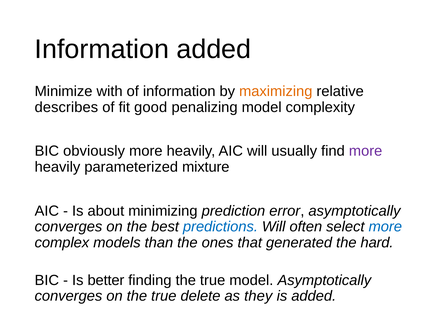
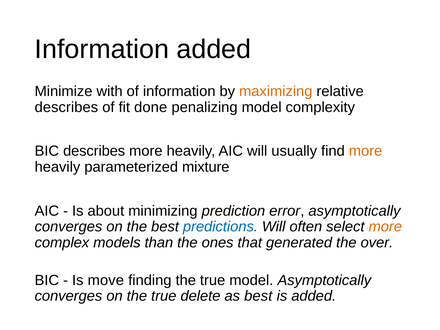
good: good -> done (151, 107)
BIC obviously: obviously -> describes (94, 151)
more colour: purple -> orange (366, 151)
more colour: blue -> orange (385, 227)
hard: hard -> over (377, 243)
better: better -> move (106, 280)
as they: they -> best (258, 296)
